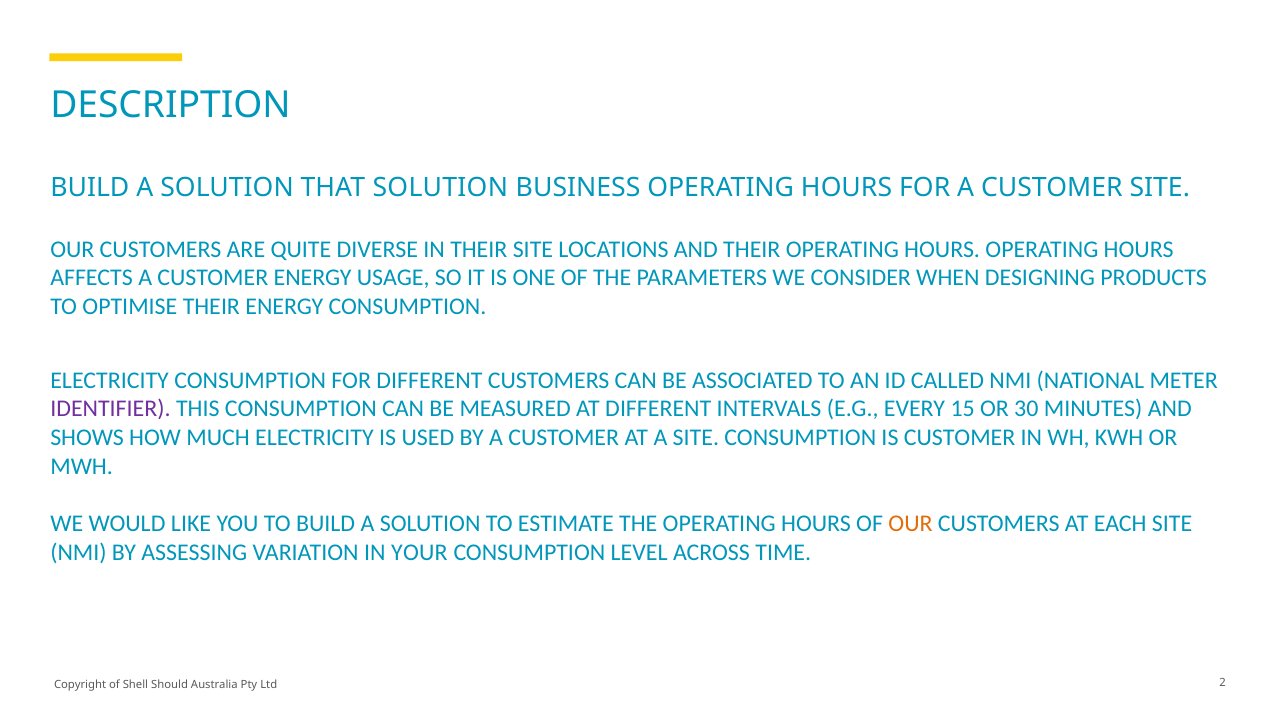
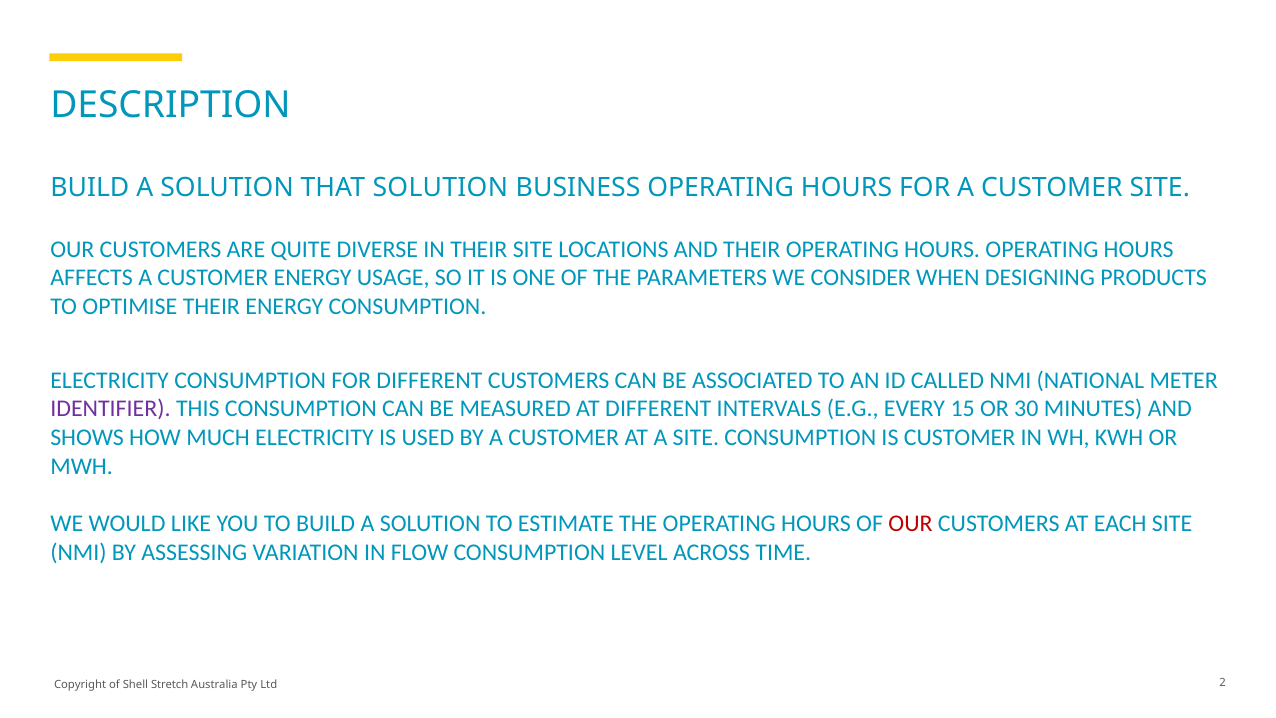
OUR colour: orange -> red (911, 524)
YOUR: YOUR -> FLOW (420, 552)
Should: Should -> Stretch (170, 684)
